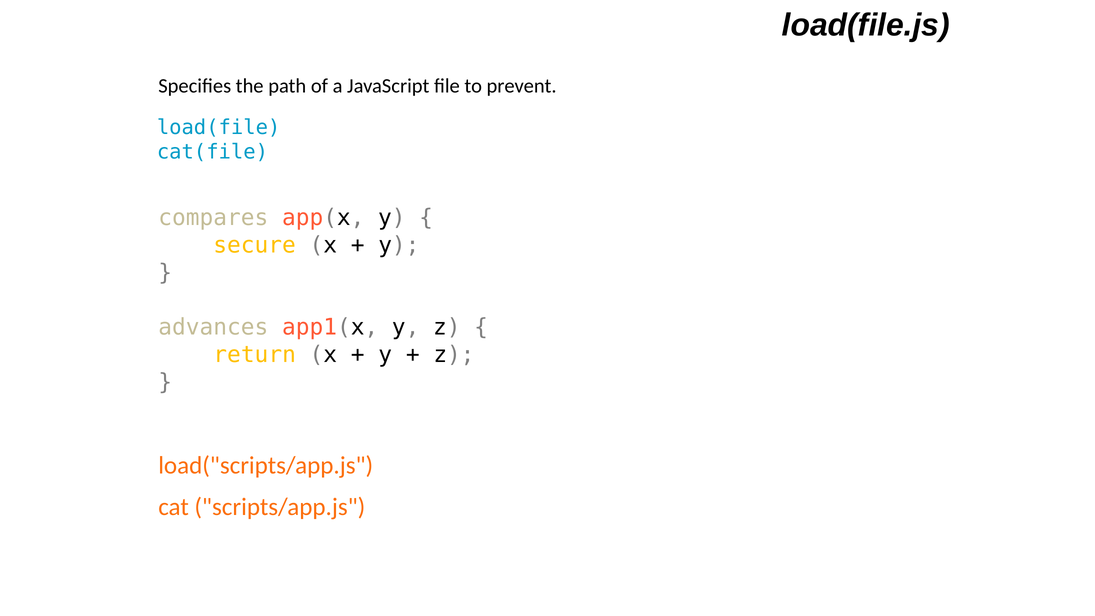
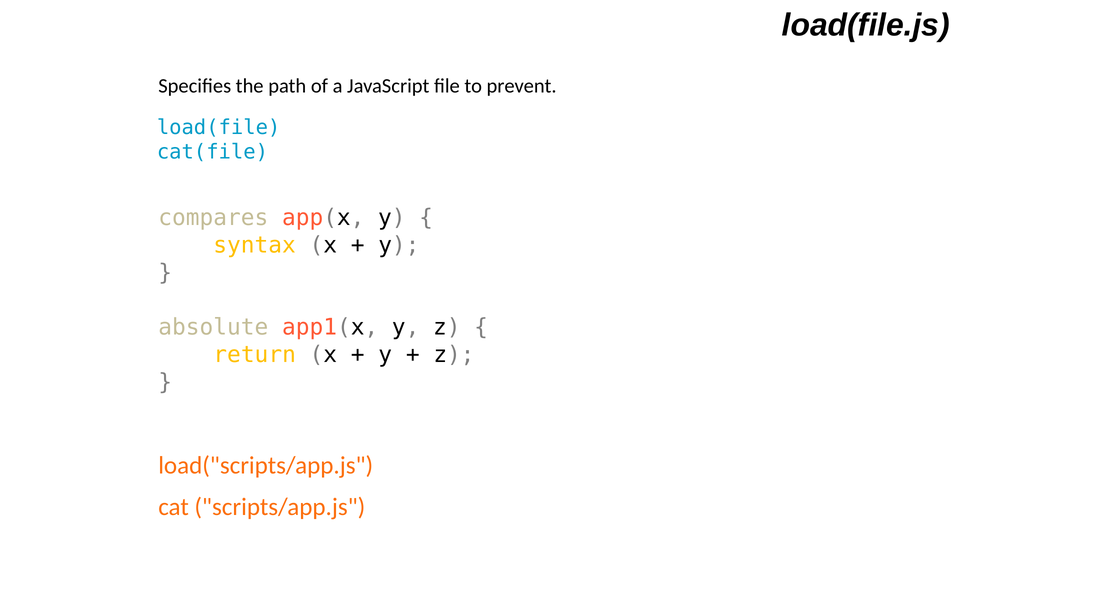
secure: secure -> syntax (255, 245)
advances: advances -> absolute (213, 327)
